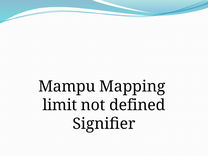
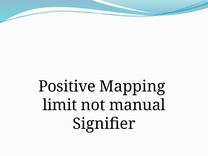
Mampu: Mampu -> Positive (67, 86)
defined: defined -> manual (137, 105)
